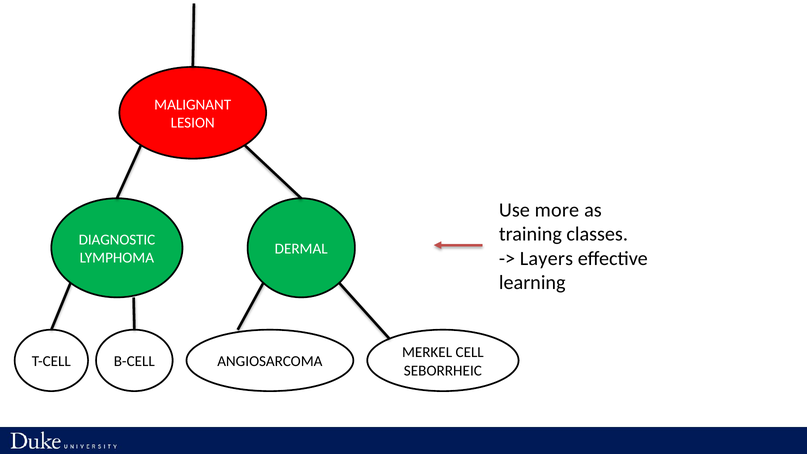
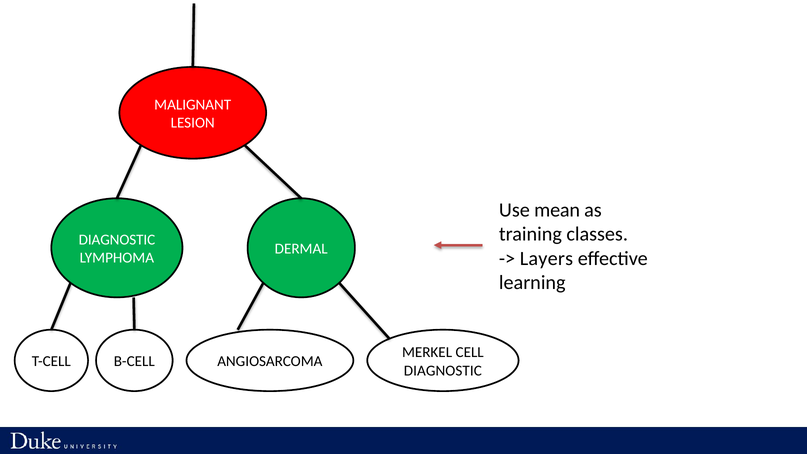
more: more -> mean (557, 210)
SEBORRHEIC: SEBORRHEIC -> DIAGNOSTIC (443, 370)
